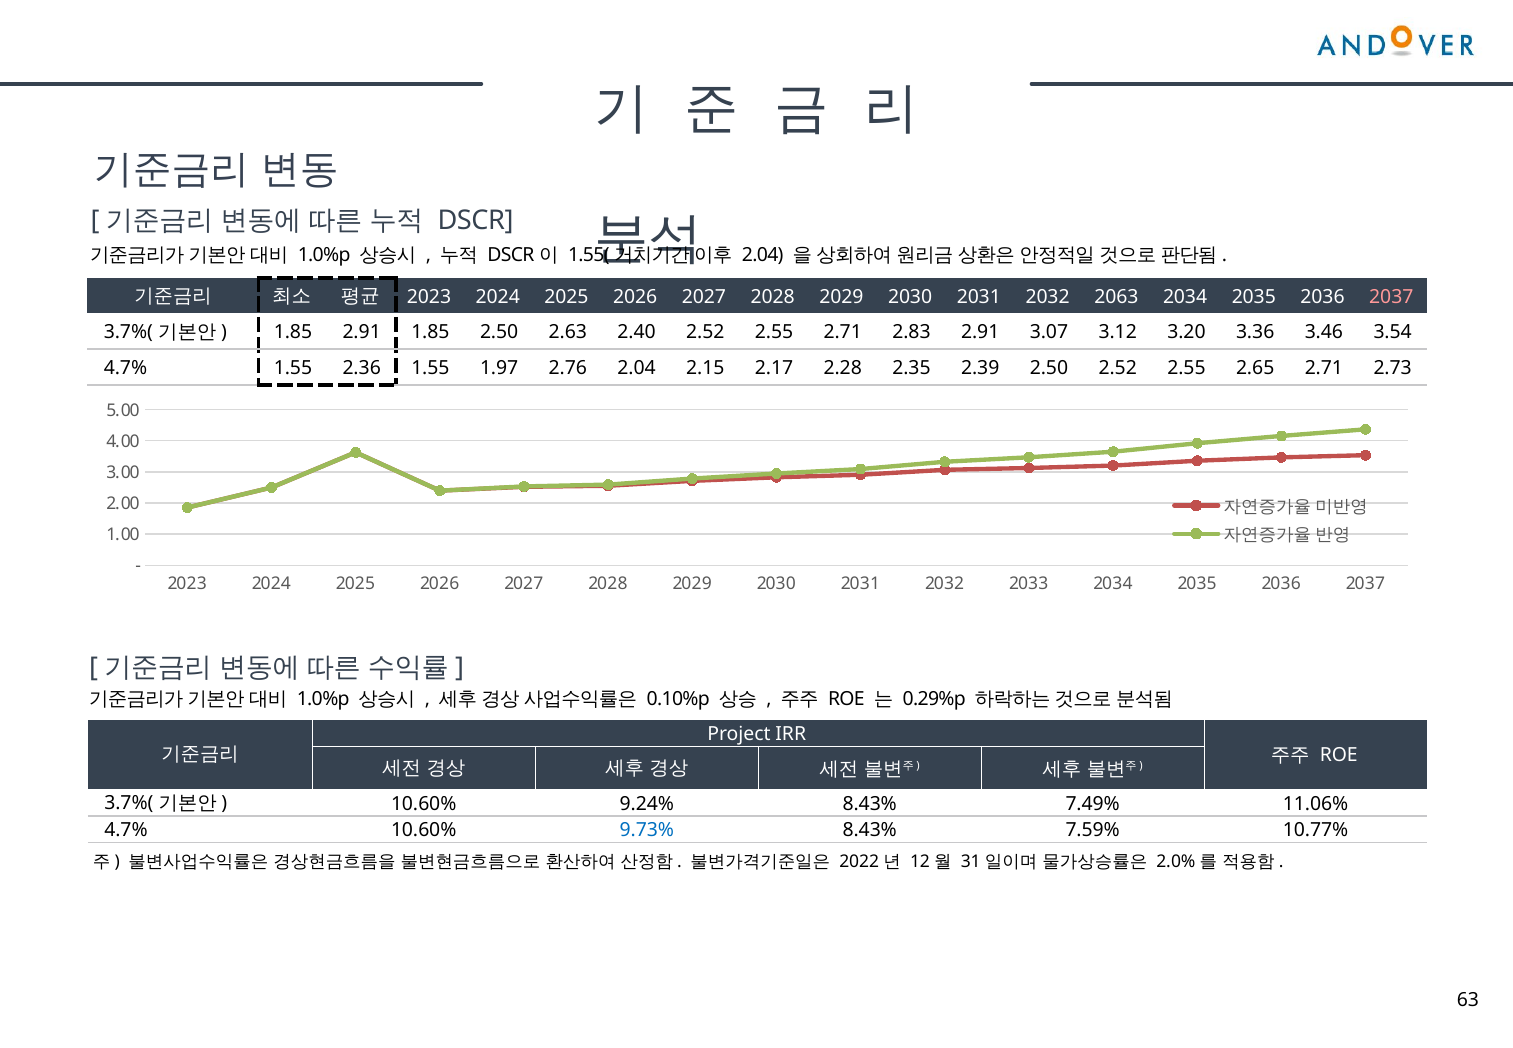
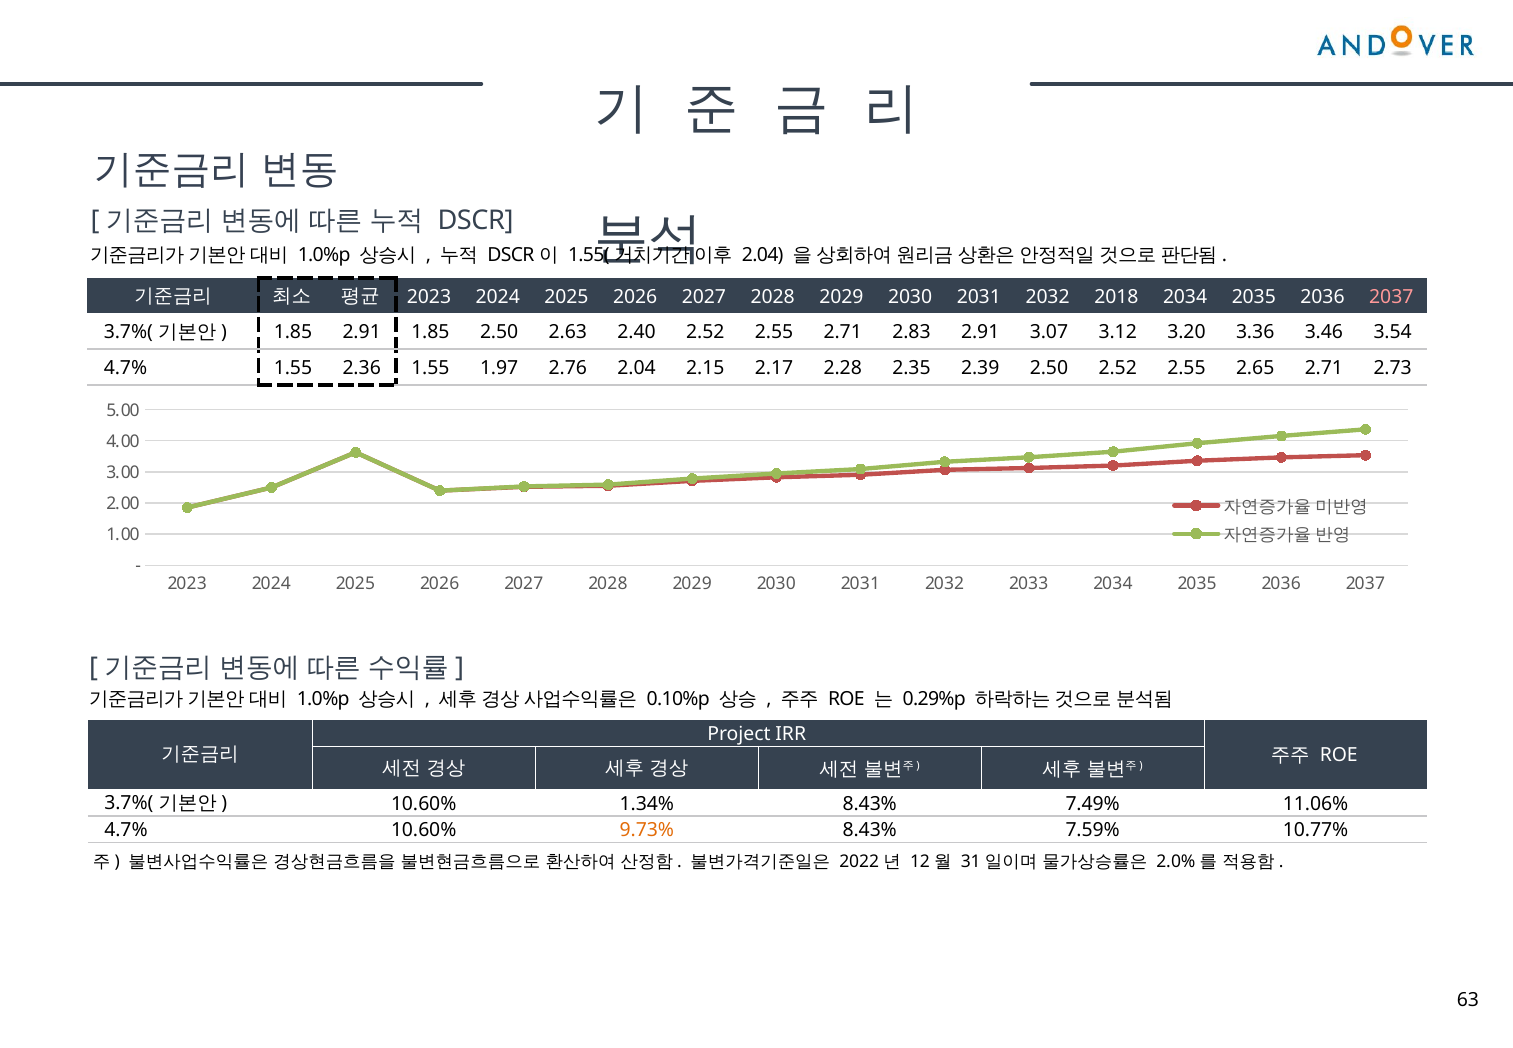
2063: 2063 -> 2018 (1116, 297)
9.24%: 9.24% -> 1.34% (647, 803)
9.73% colour: blue -> orange (647, 830)
